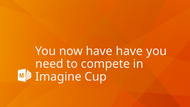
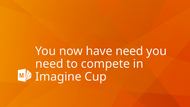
have have: have -> need (129, 51)
